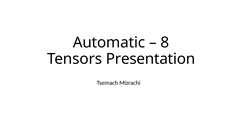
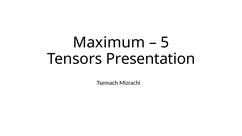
Automatic: Automatic -> Maximum (109, 43)
8: 8 -> 5 (165, 43)
